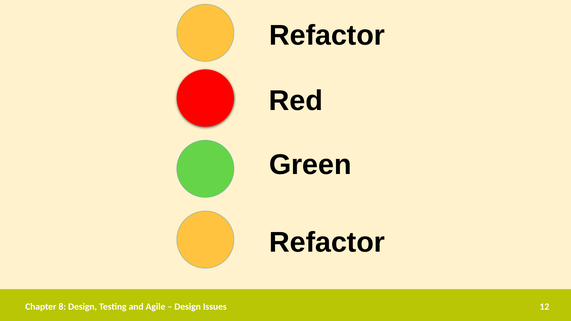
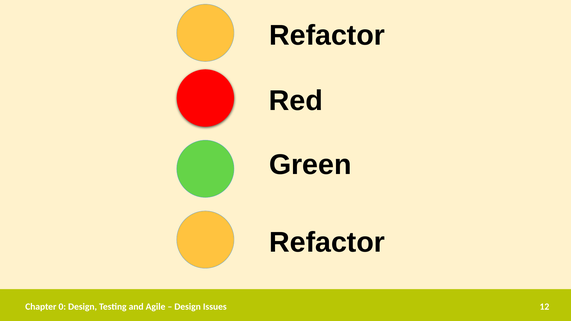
8: 8 -> 0 (62, 307)
